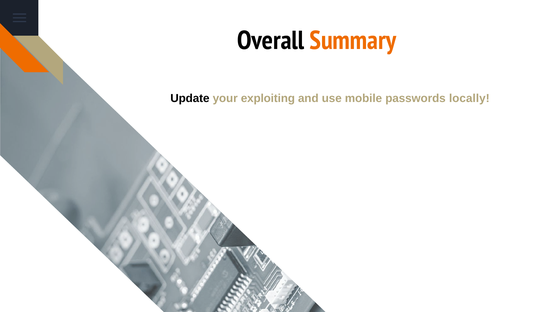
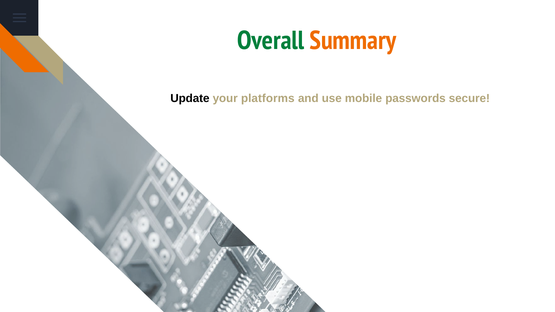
Overall colour: black -> green (271, 41)
exploiting: exploiting -> platforms (268, 98)
locally: locally -> secure (469, 98)
